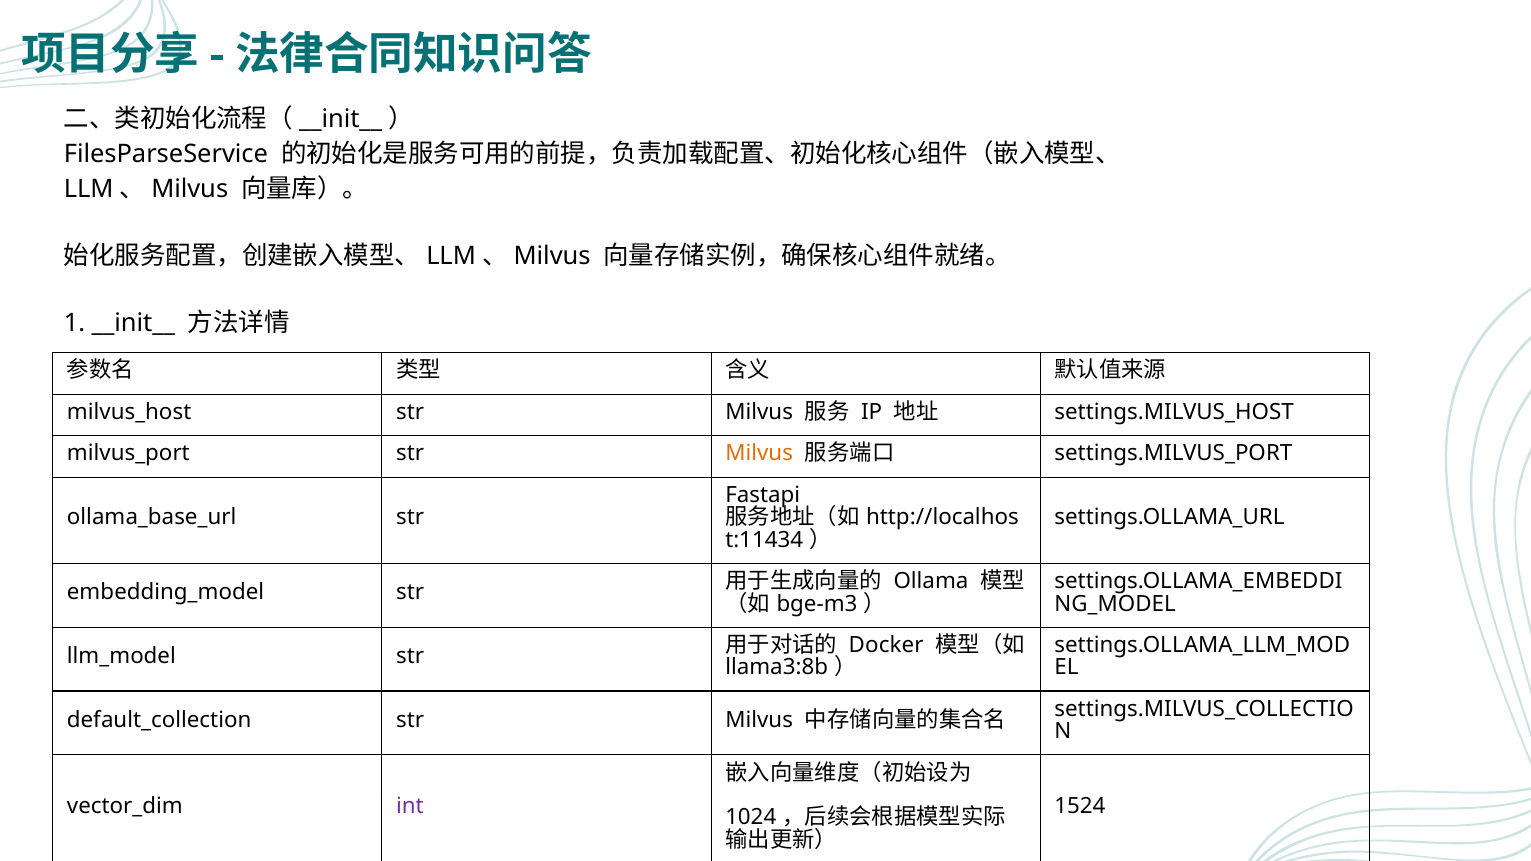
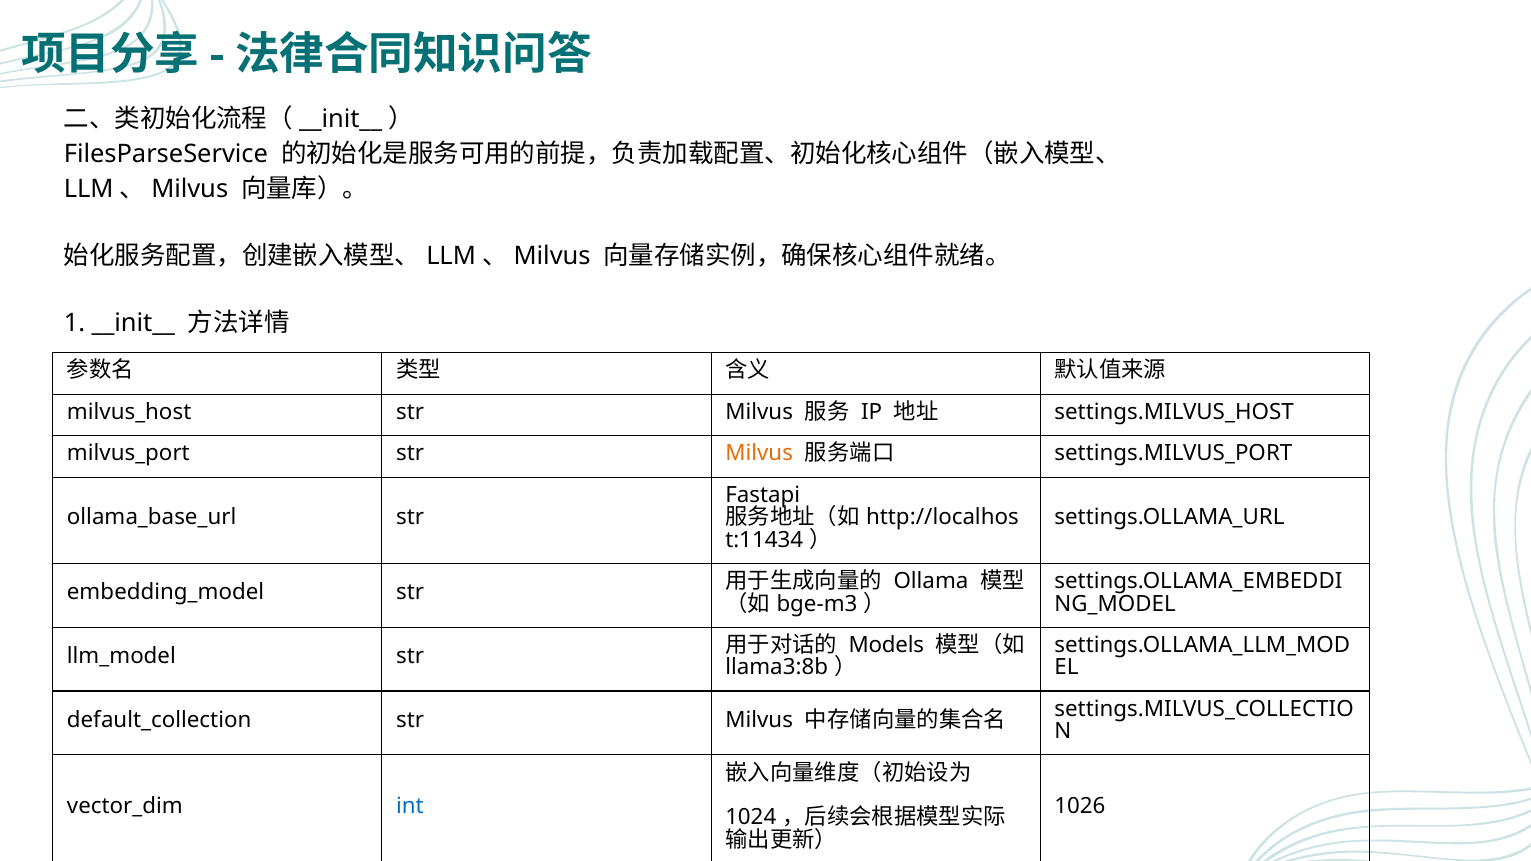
Docker: Docker -> Models (886, 645)
int colour: purple -> blue (410, 807)
1524: 1524 -> 1026 (1080, 807)
